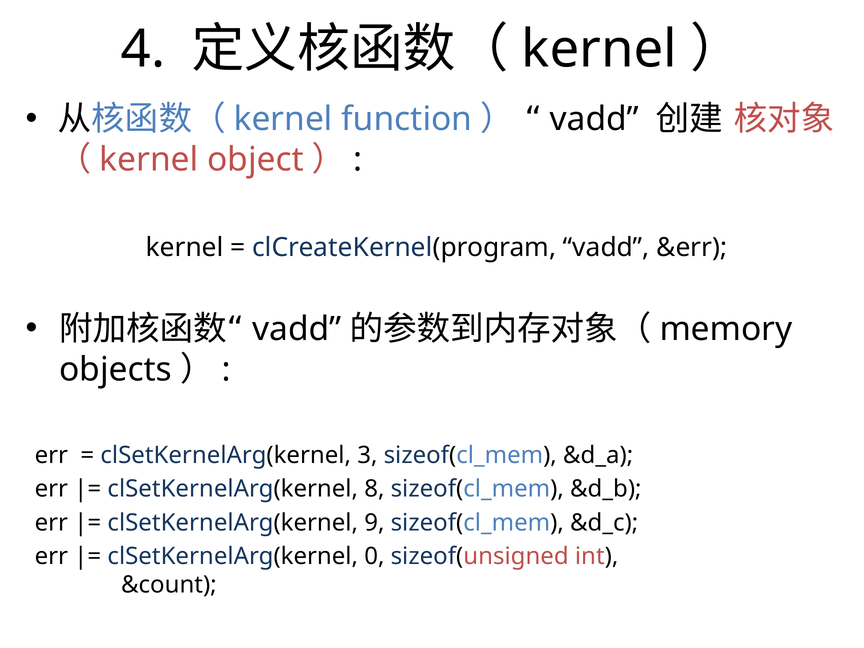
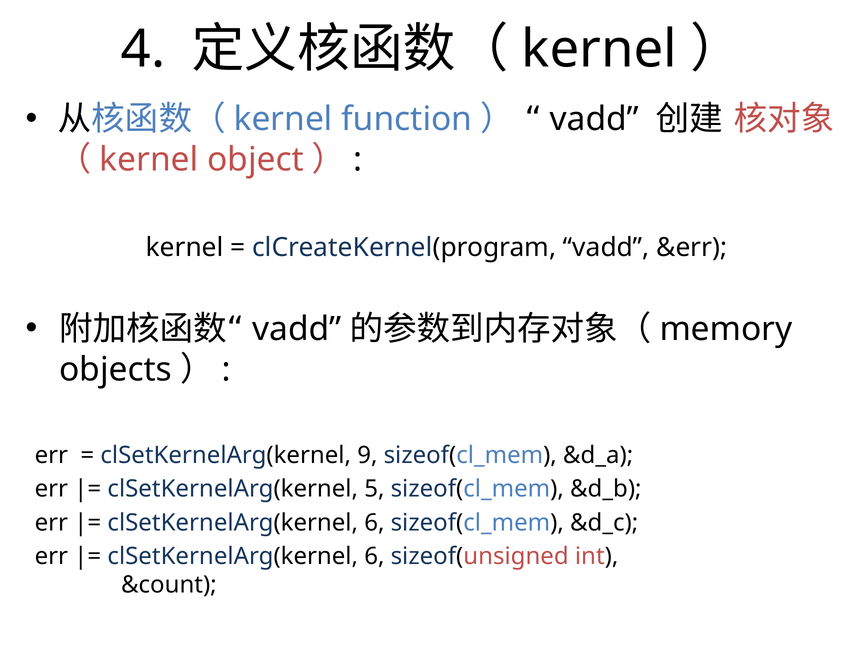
3: 3 -> 9 (367, 455)
8: 8 -> 5 (374, 489)
9: 9 -> 6 (374, 523)
0: 0 -> 6 (374, 556)
